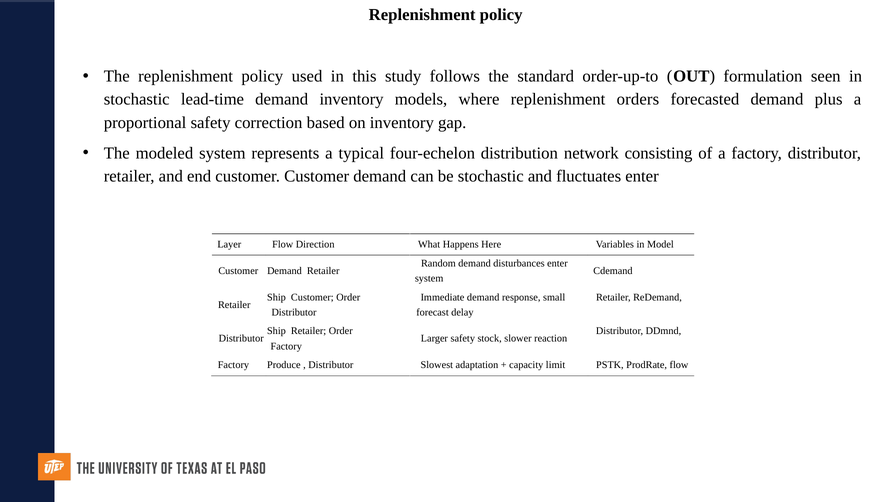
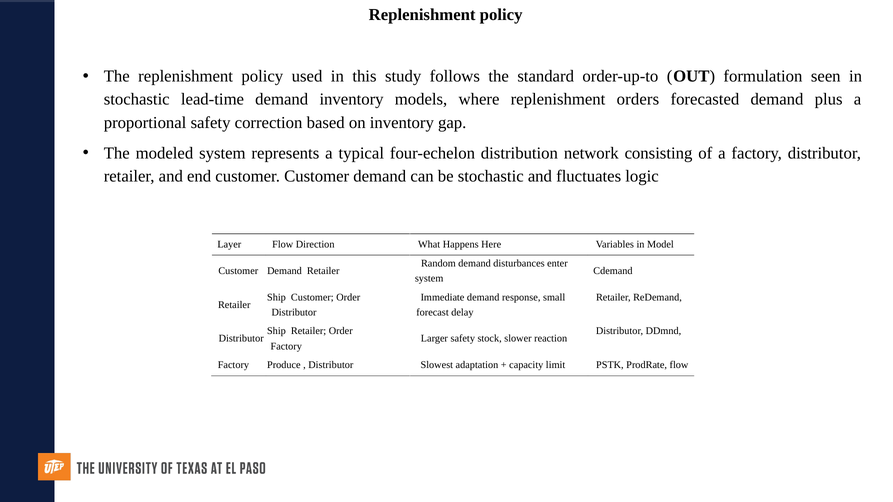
fluctuates enter: enter -> logic (642, 176)
